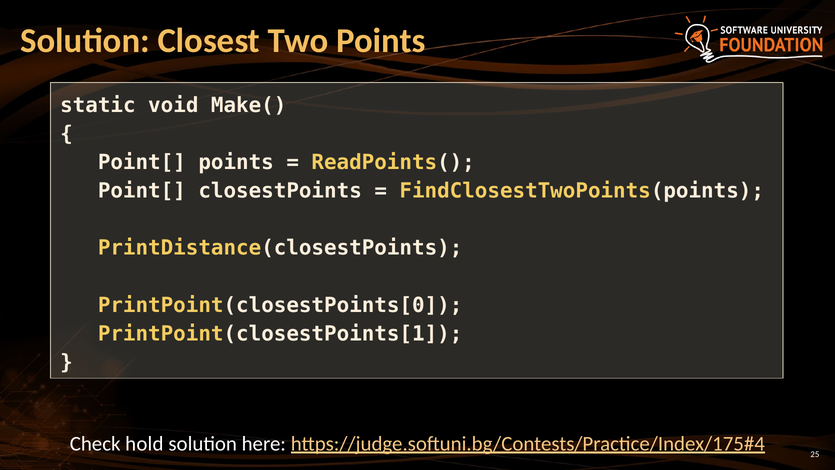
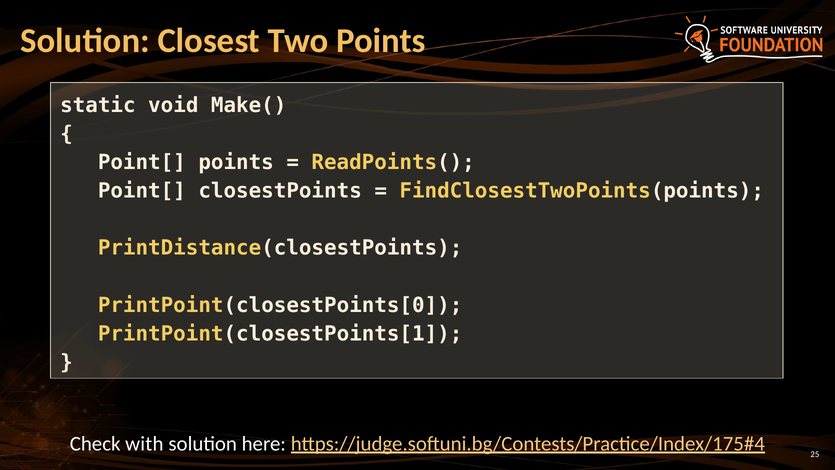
hold: hold -> with (144, 444)
